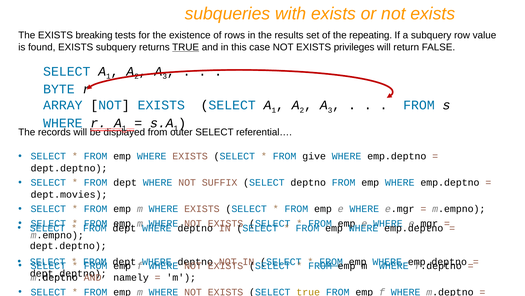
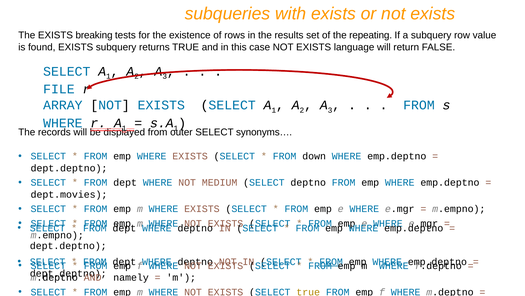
TRUE underline: present -> none (186, 47)
privileges: privileges -> language (354, 47)
BYTE: BYTE -> FILE (59, 89)
referential…: referential… -> synonyms… (264, 132)
give: give -> down (314, 156)
SUFFIX: SUFFIX -> MEDIUM (220, 182)
